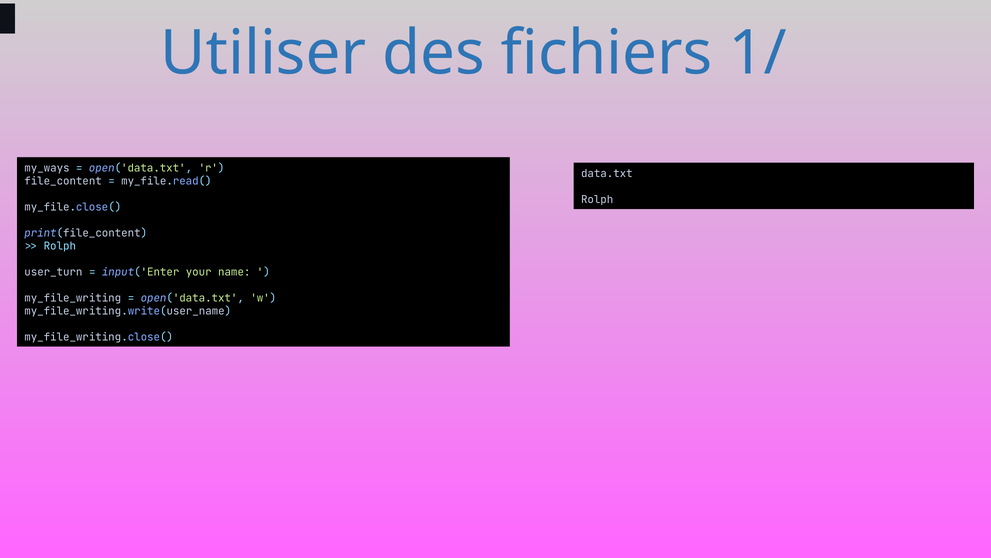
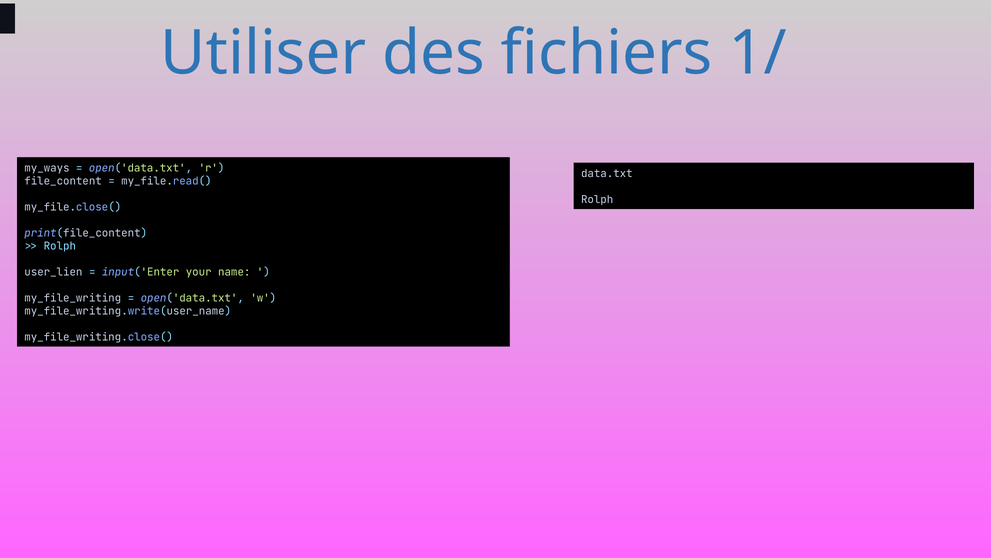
user_turn: user_turn -> user_lien (53, 272)
